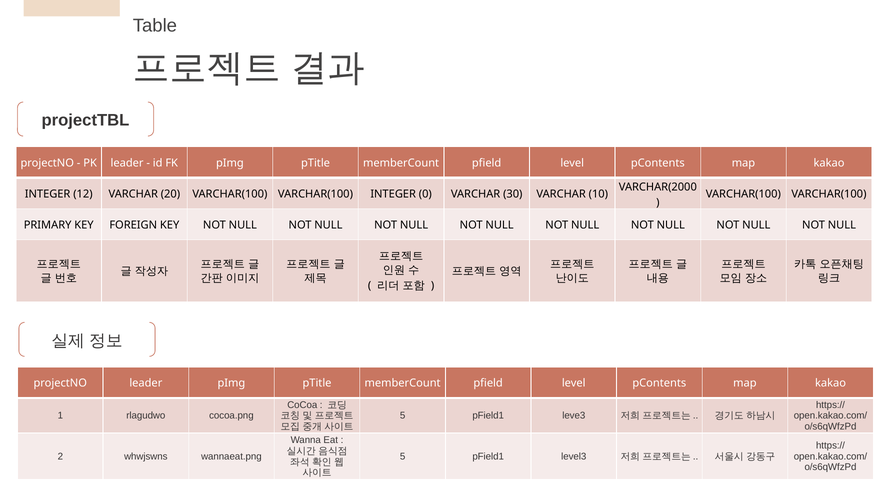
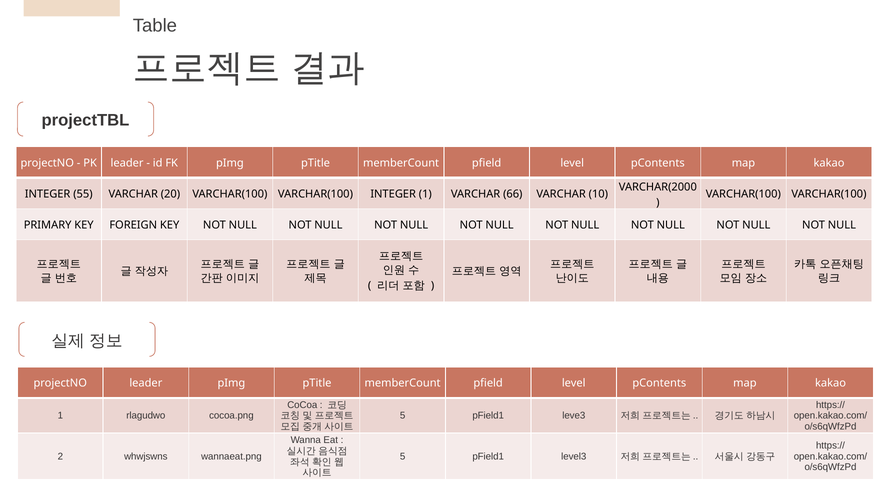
12: 12 -> 55 (83, 194)
INTEGER 0: 0 -> 1 (425, 194)
30: 30 -> 66 (513, 194)
